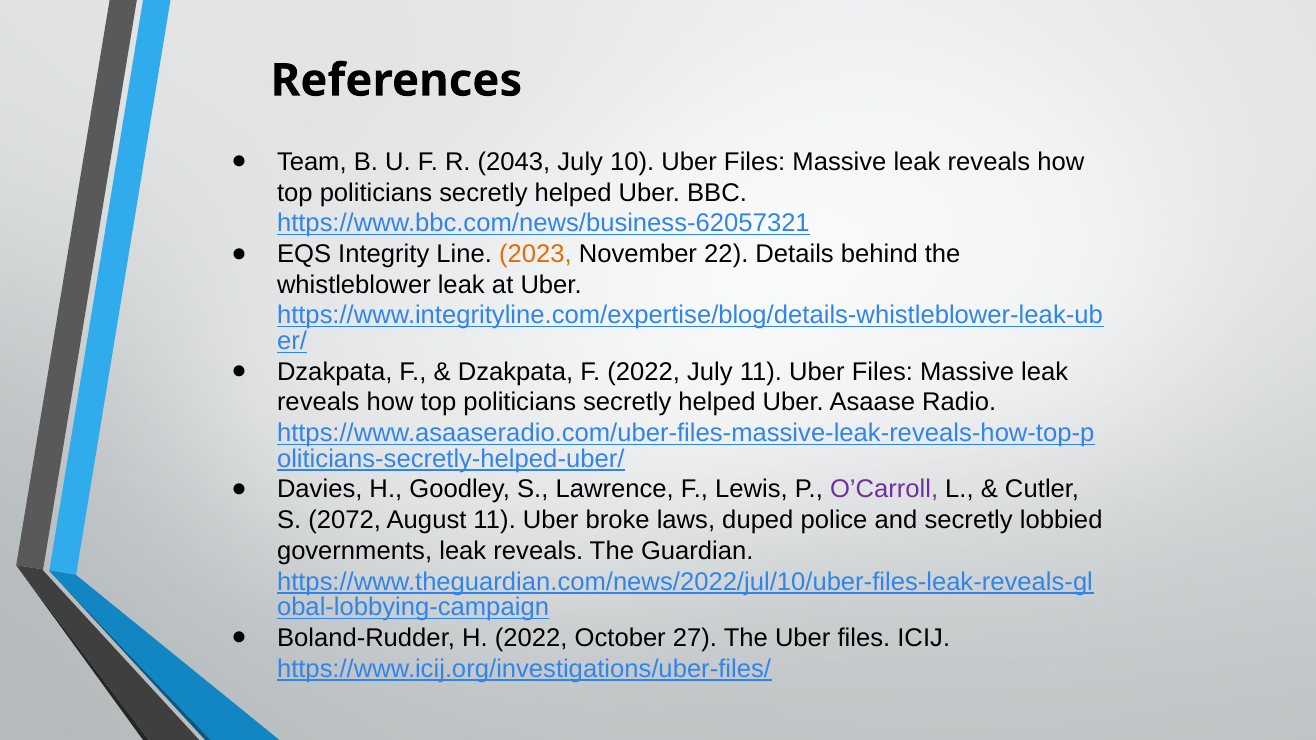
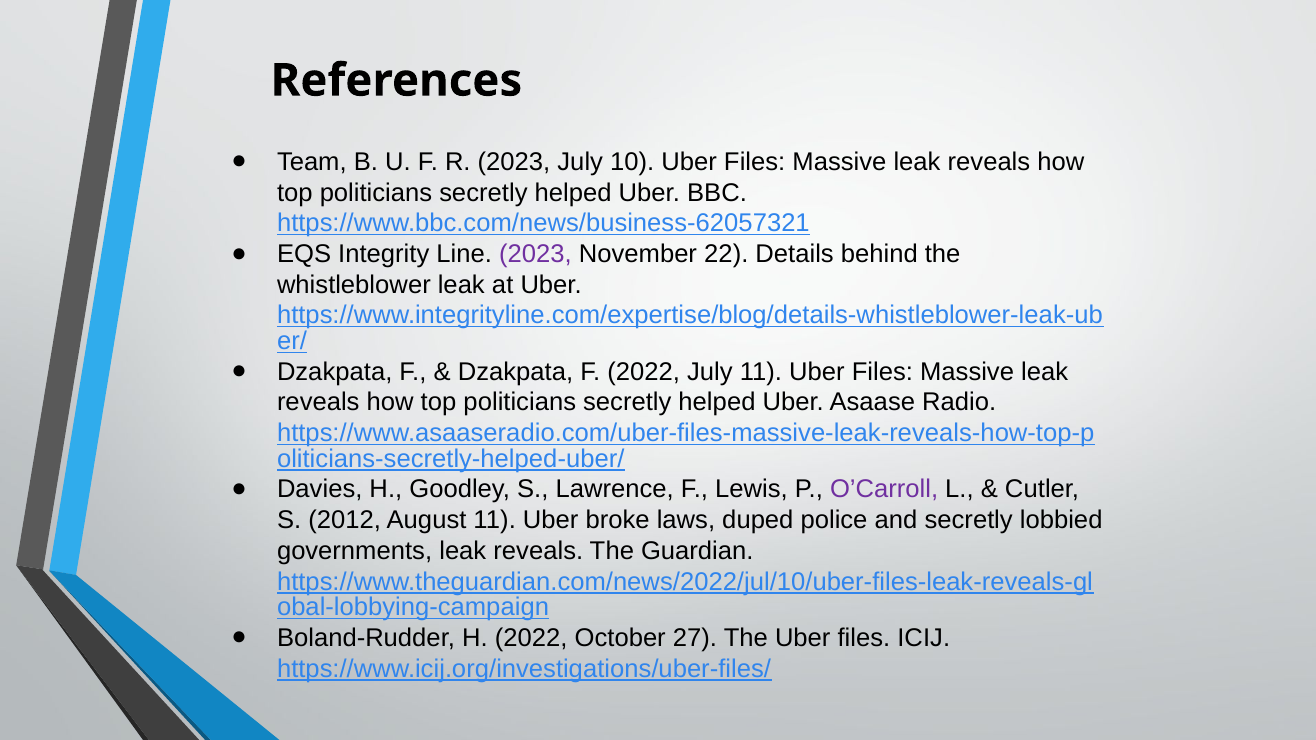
R 2043: 2043 -> 2023 (514, 162)
2023 colour: orange -> purple (535, 254)
2072: 2072 -> 2012 (345, 520)
